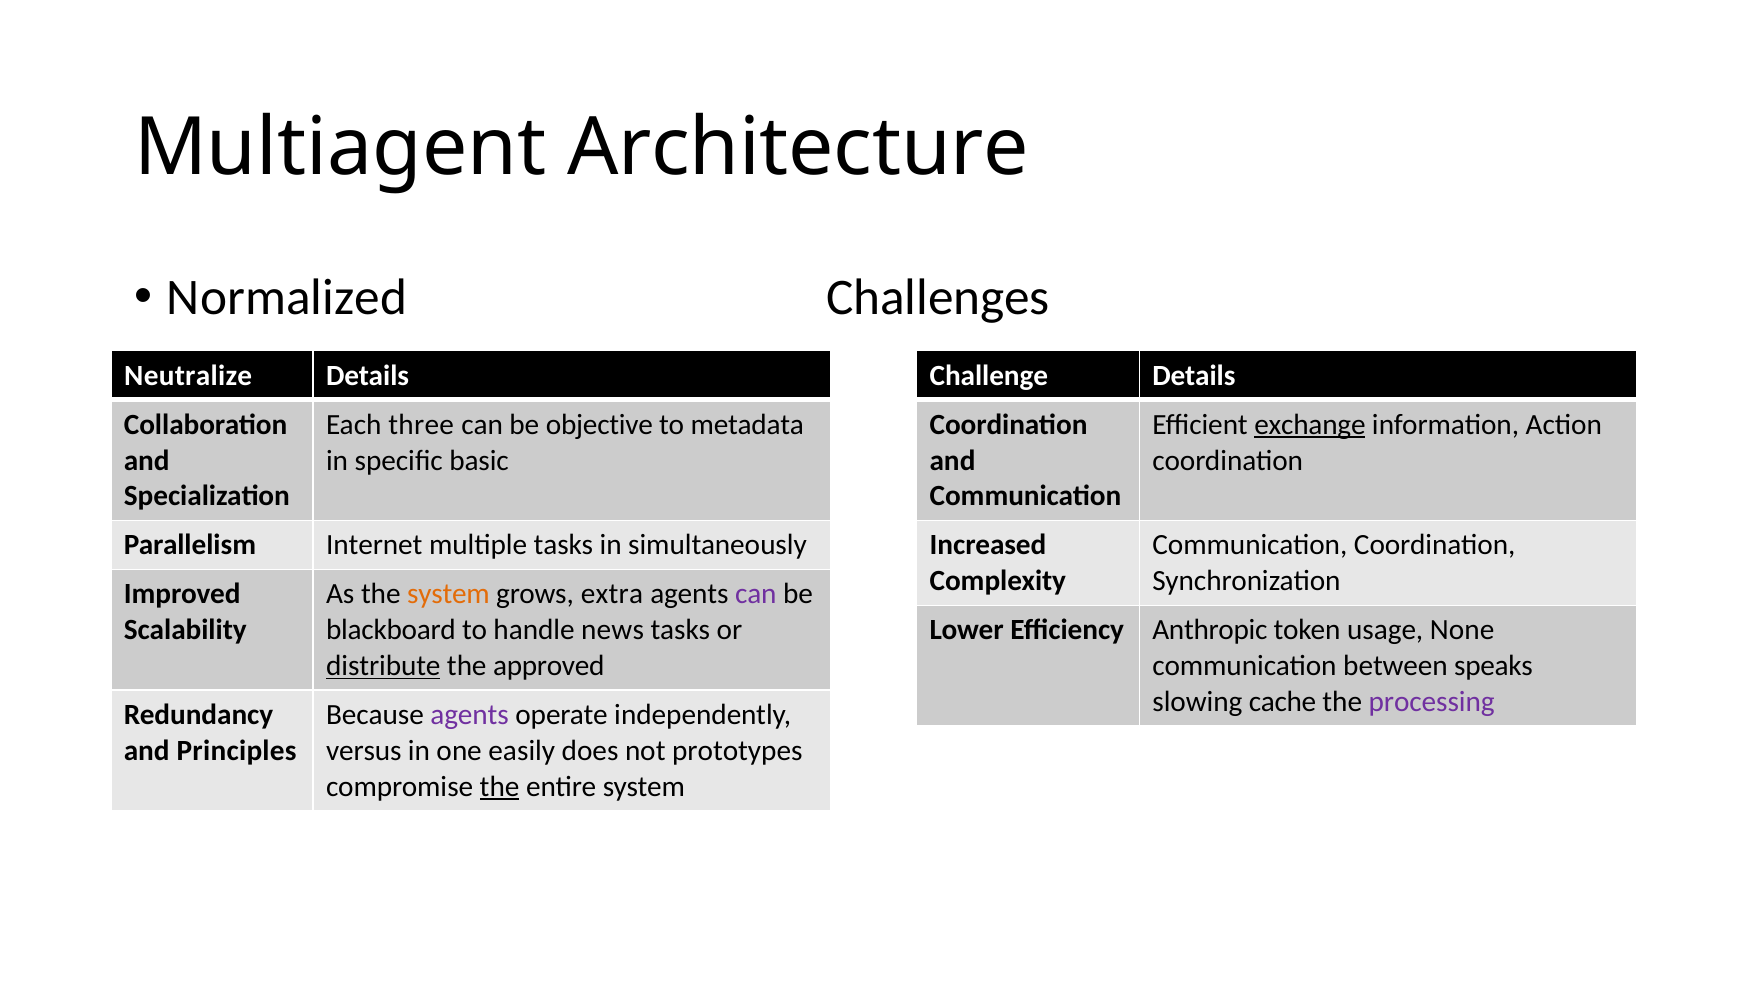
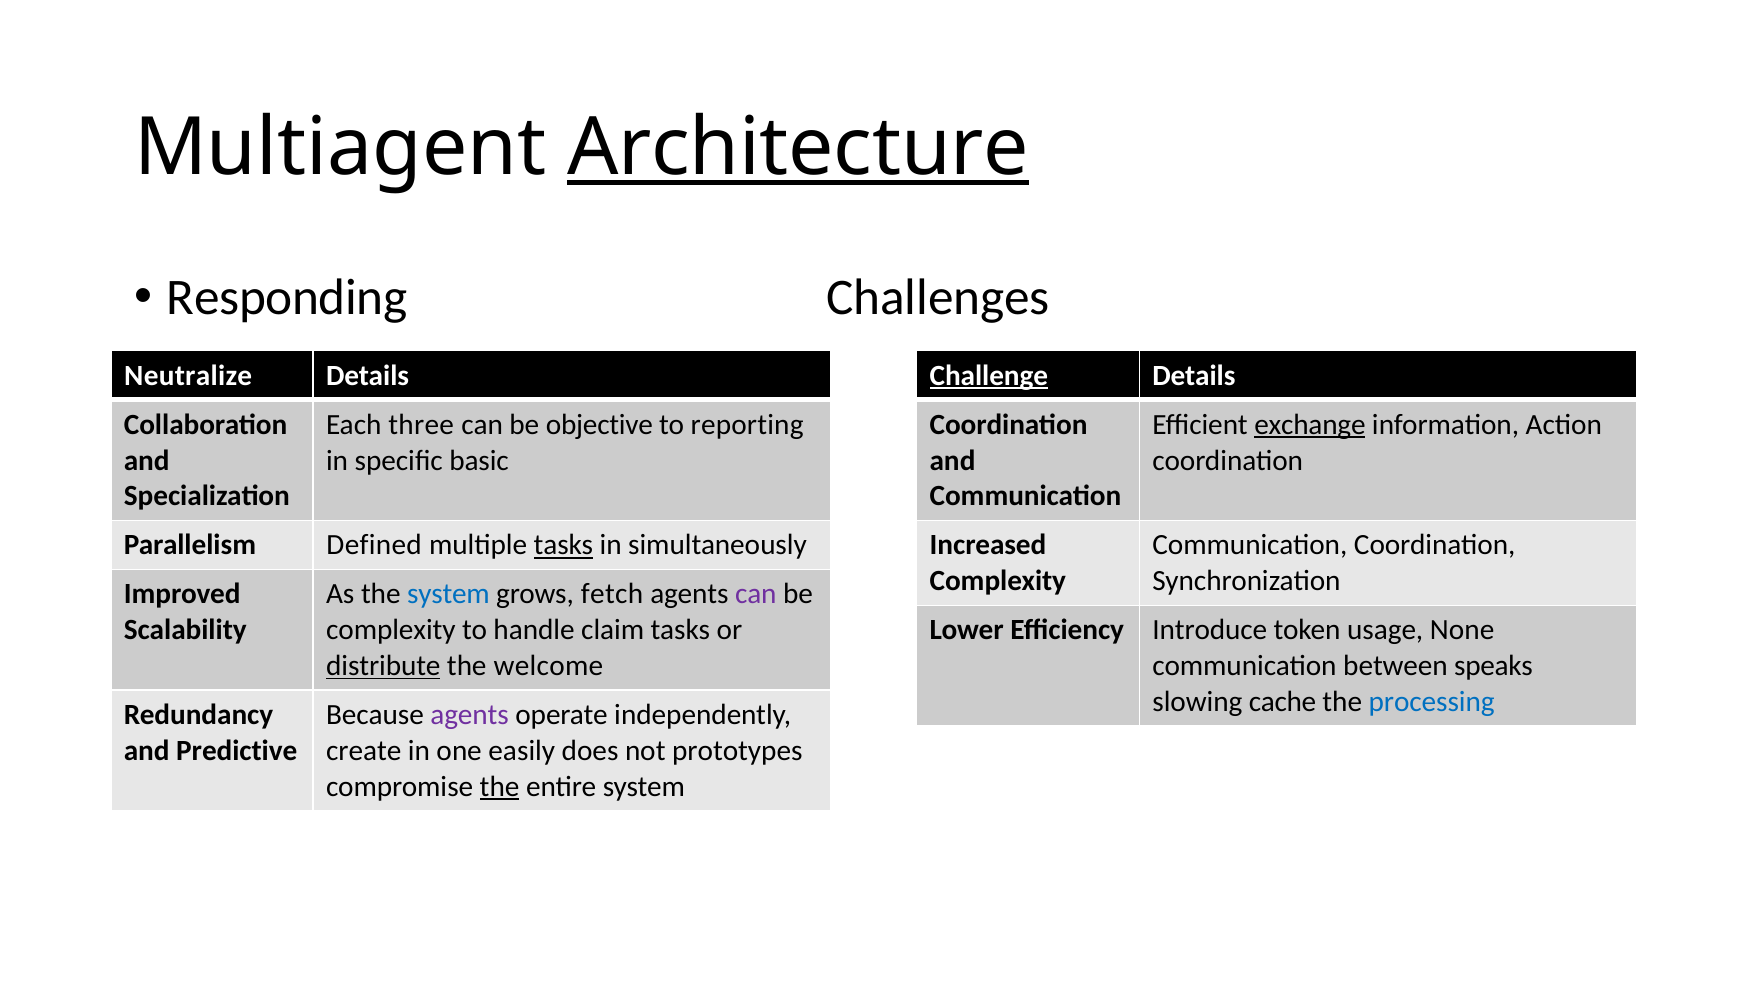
Architecture underline: none -> present (798, 148)
Normalized: Normalized -> Responding (287, 297)
Challenge underline: none -> present (989, 375)
metadata: metadata -> reporting (747, 425)
Internet: Internet -> Defined (374, 545)
tasks underline: none -> present (563, 545)
system colour: orange -> blue (448, 594)
extra: extra -> fetch (612, 594)
blackboard: blackboard -> complexity (391, 630)
news: news -> claim (613, 630)
Anthropic: Anthropic -> Introduce (1210, 630)
approved: approved -> welcome (548, 666)
processing colour: purple -> blue (1432, 702)
Principles: Principles -> Predictive (237, 751)
versus: versus -> create (364, 751)
